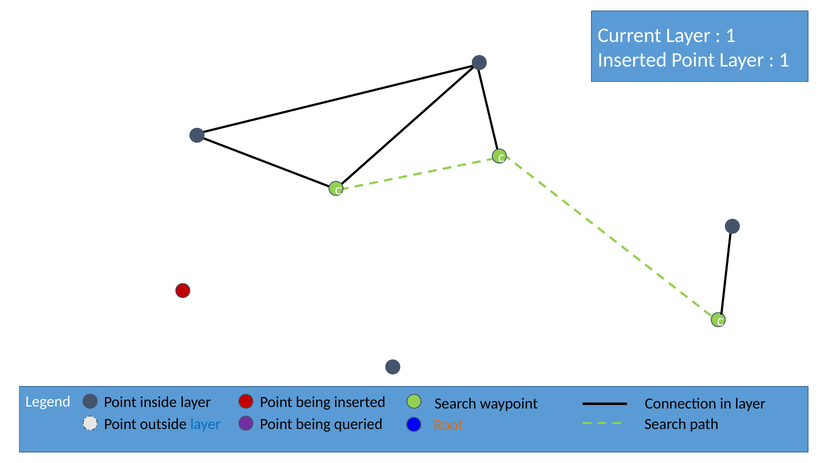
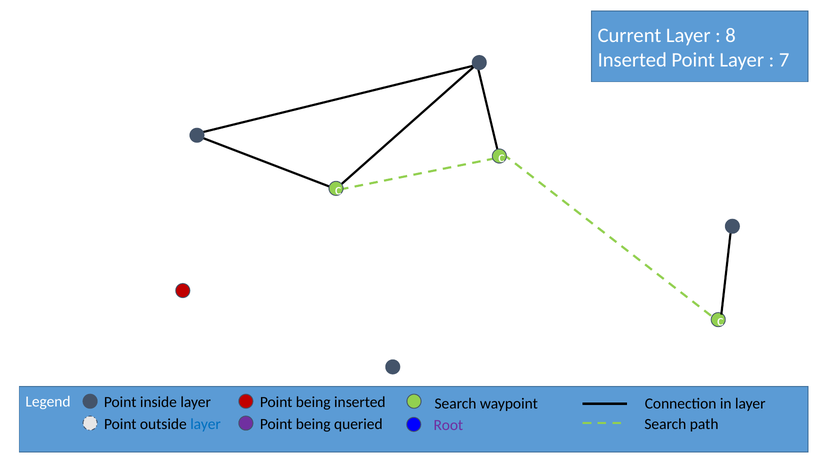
1: 1 -> 8 (731, 36)
1: 1 -> 7 (784, 60)
Root colour: orange -> purple (448, 426)
